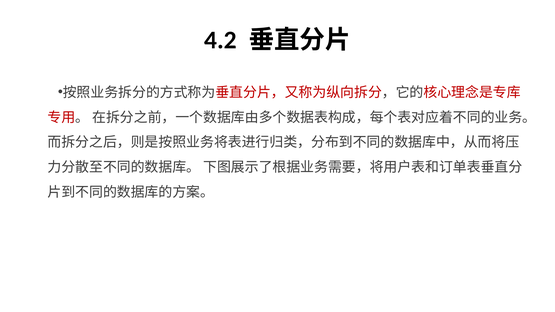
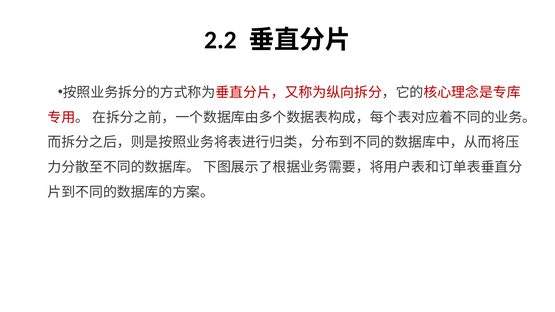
4.2: 4.2 -> 2.2 (221, 40)
